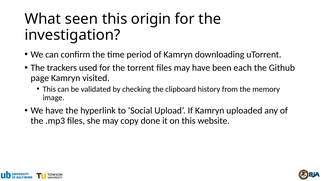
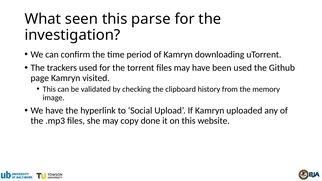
origin: origin -> parse (151, 19)
been each: each -> used (243, 68)
